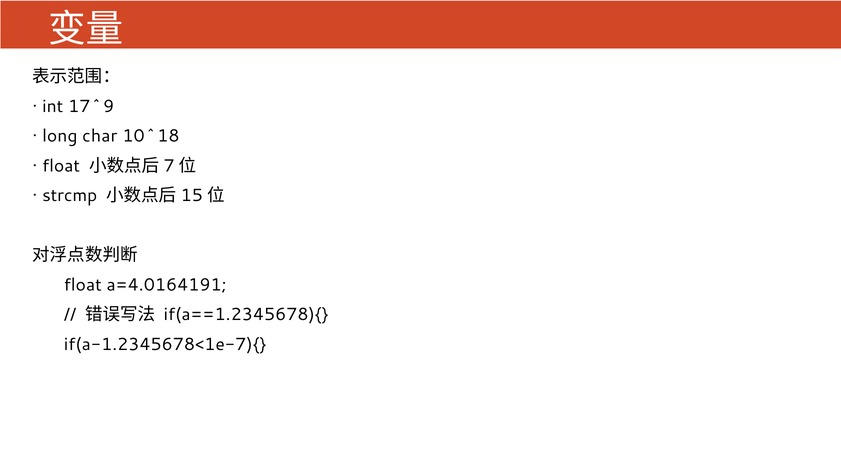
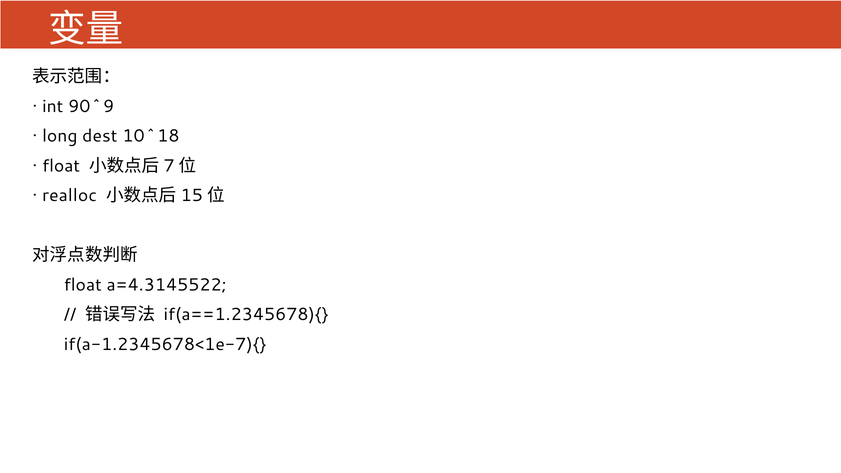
17^9: 17^9 -> 90^9 (91, 106)
char: char -> dest (100, 136)
strcmp: strcmp -> realloc (70, 196)
a=4.0164191: a=4.0164191 -> a=4.3145522 (167, 285)
